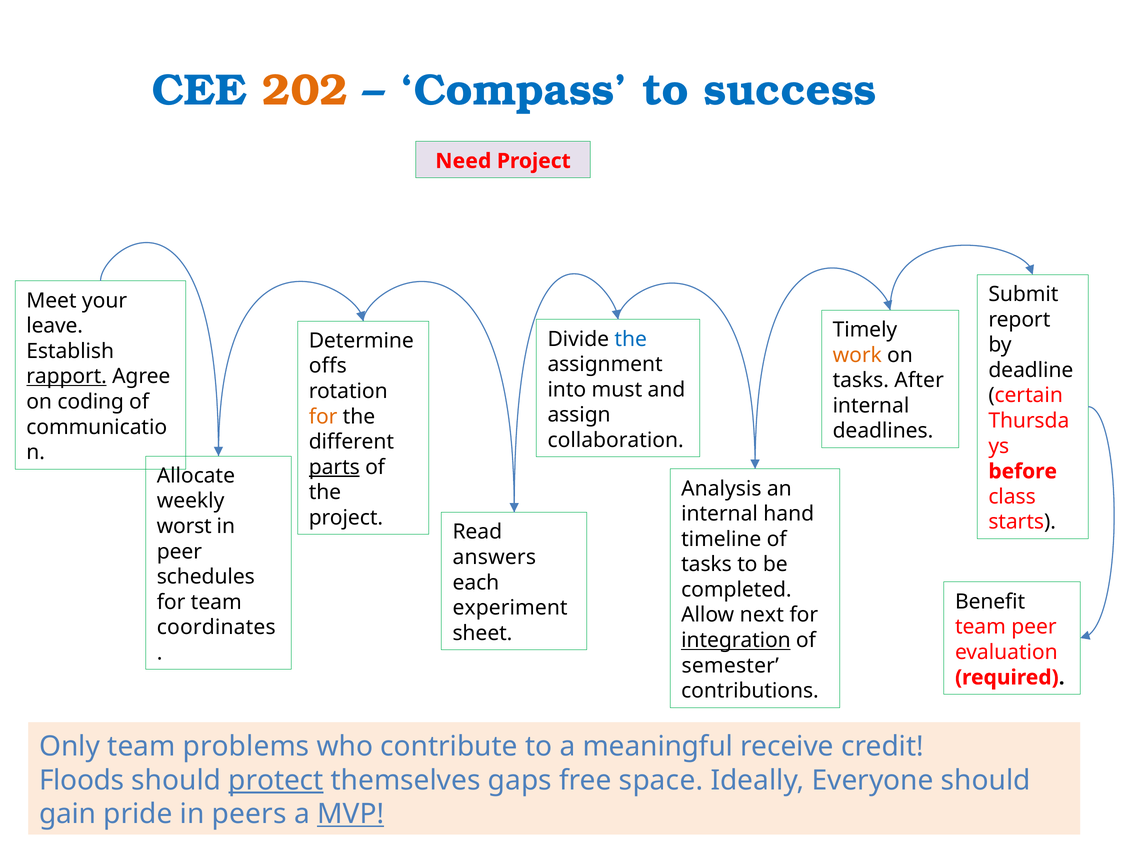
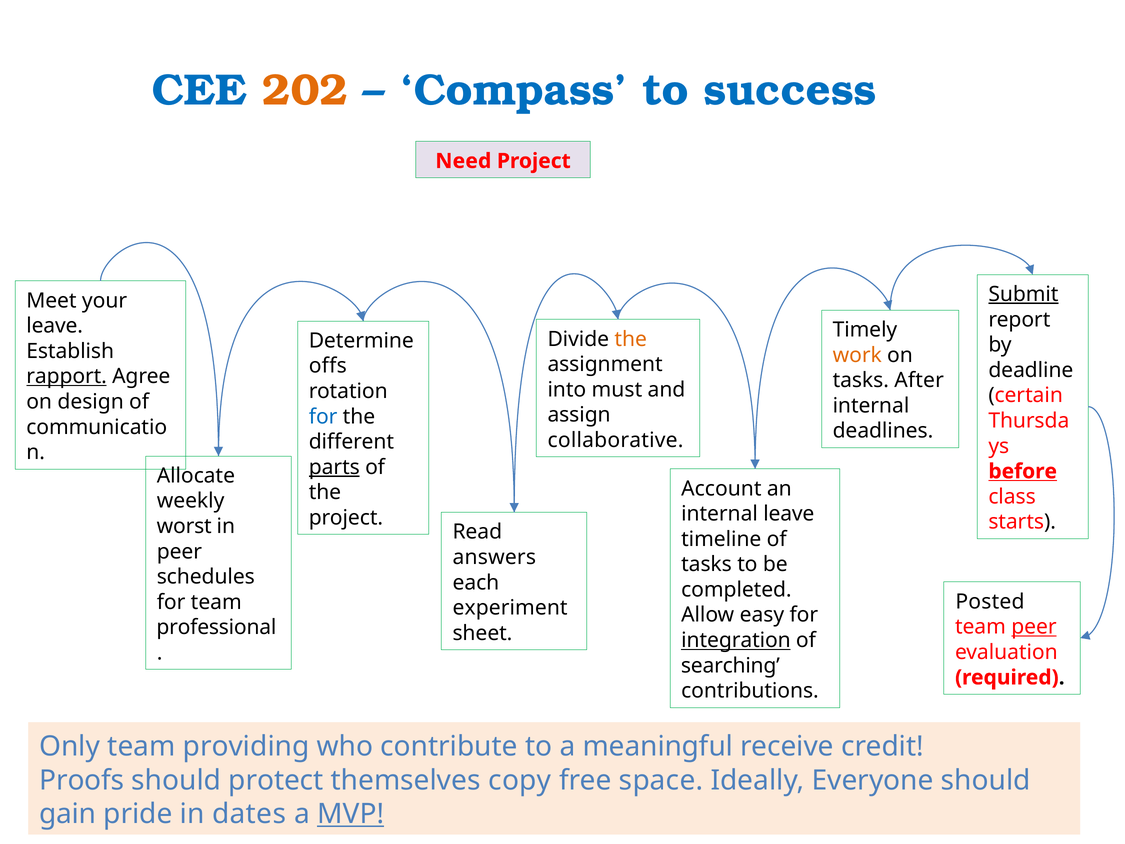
Submit underline: none -> present (1023, 294)
the colour: blue -> orange (631, 339)
coding: coding -> design (91, 402)
for colour: orange -> blue (323, 416)
collaboration: collaboration -> collaborative (616, 440)
before underline: none -> present (1023, 471)
Analysis: Analysis -> Account (721, 488)
internal hand: hand -> leave (789, 514)
Benefit: Benefit -> Posted (990, 601)
next: next -> easy (762, 615)
peer underline: none -> present (1034, 627)
coordinates: coordinates -> professional (216, 627)
semester: semester -> searching (730, 665)
problems: problems -> providing (246, 746)
Floods: Floods -> Proofs (82, 780)
protect underline: present -> none (276, 780)
gaps: gaps -> copy (520, 780)
peers: peers -> dates (249, 814)
